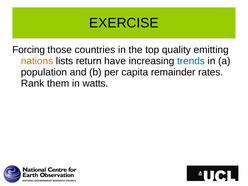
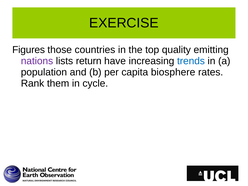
Forcing: Forcing -> Figures (29, 50)
nations colour: orange -> purple (37, 61)
remainder: remainder -> biosphere (173, 72)
watts: watts -> cycle (95, 83)
